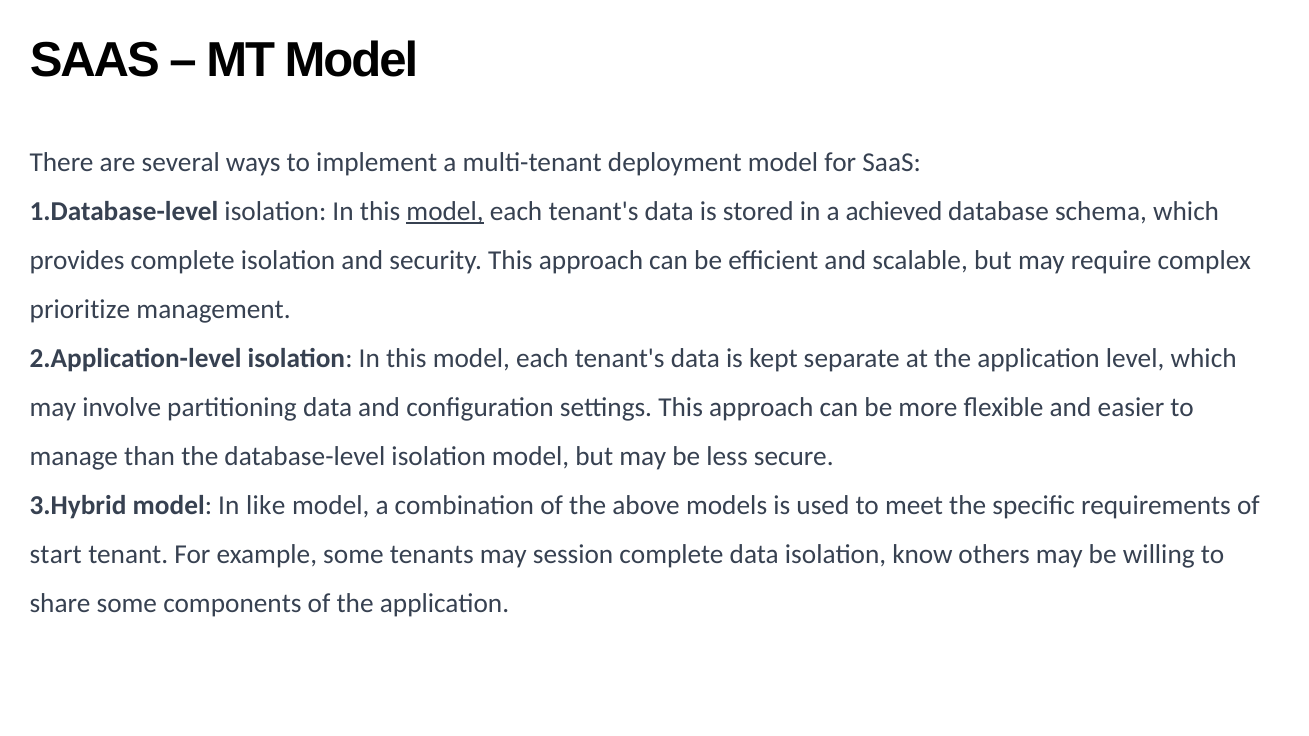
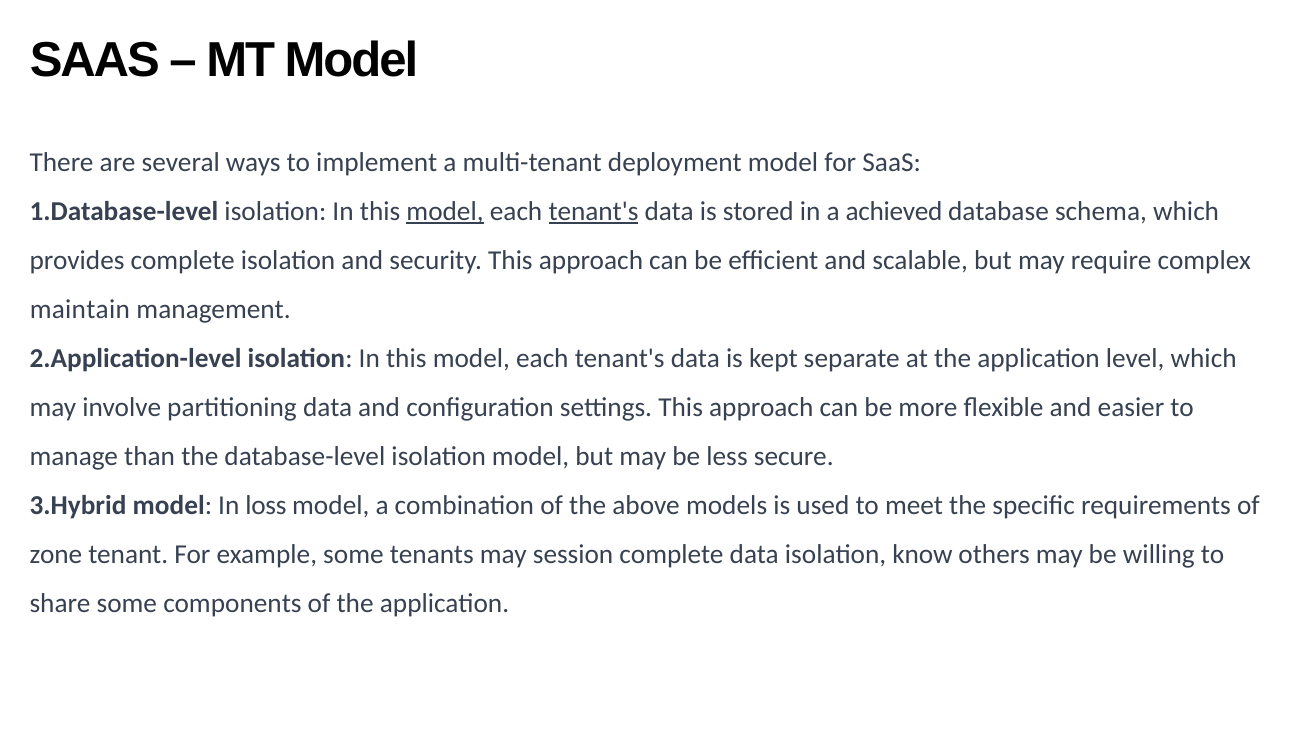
tenant's underline: none -> present (593, 211)
prioritize: prioritize -> maintain (80, 309)
like: like -> loss (266, 506)
start: start -> zone (56, 555)
